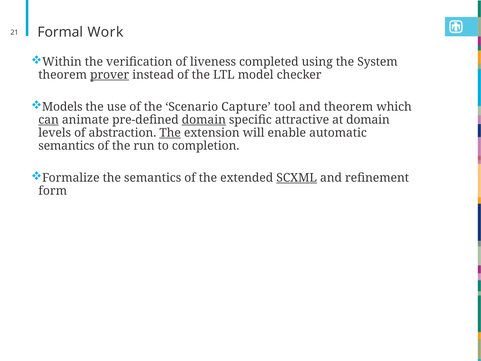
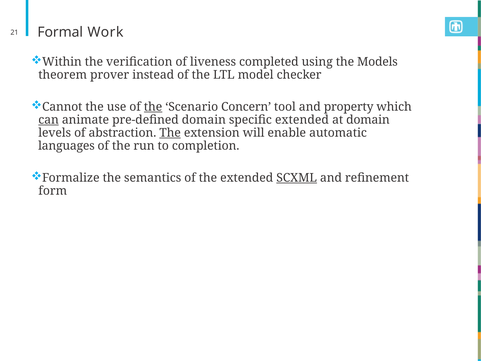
System: System -> Models (377, 62)
prover underline: present -> none (110, 75)
Models: Models -> Cannot (62, 107)
the underline: none -> present (153, 107)
Capture: Capture -> Concern (246, 107)
and theorem: theorem -> property (349, 107)
domain underline: present -> none (204, 120)
specific attractive: attractive -> extended (302, 120)
semantics: semantics -> languages (66, 146)
